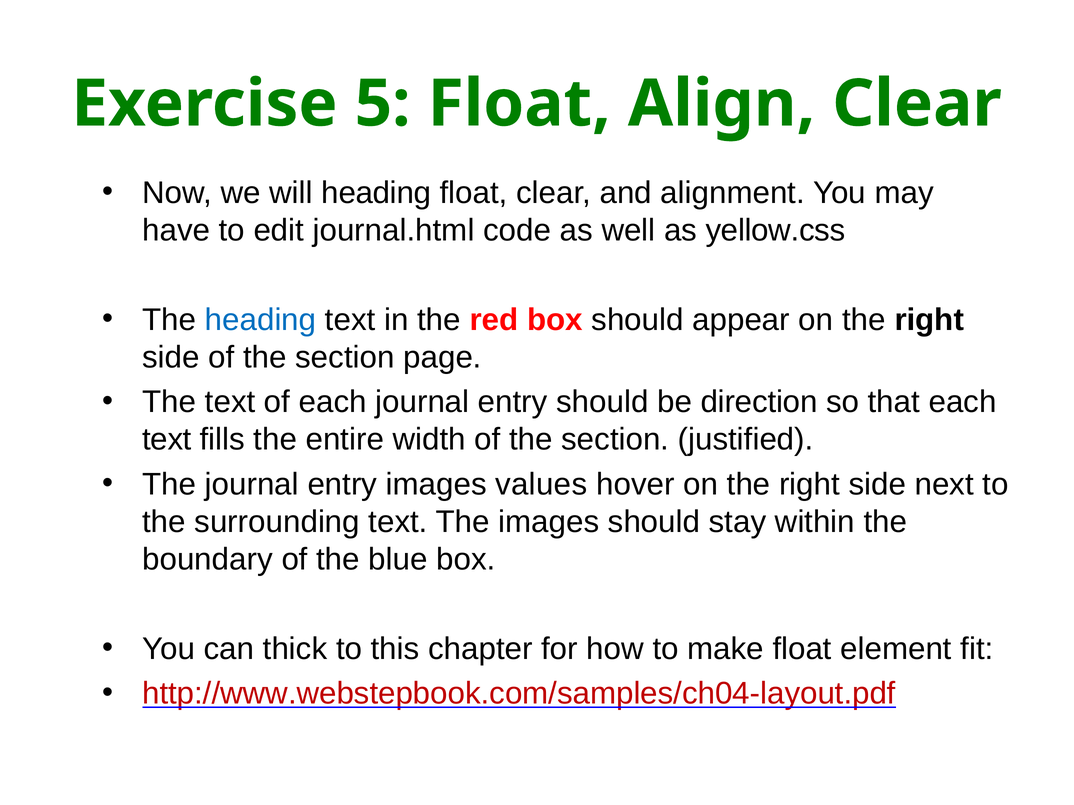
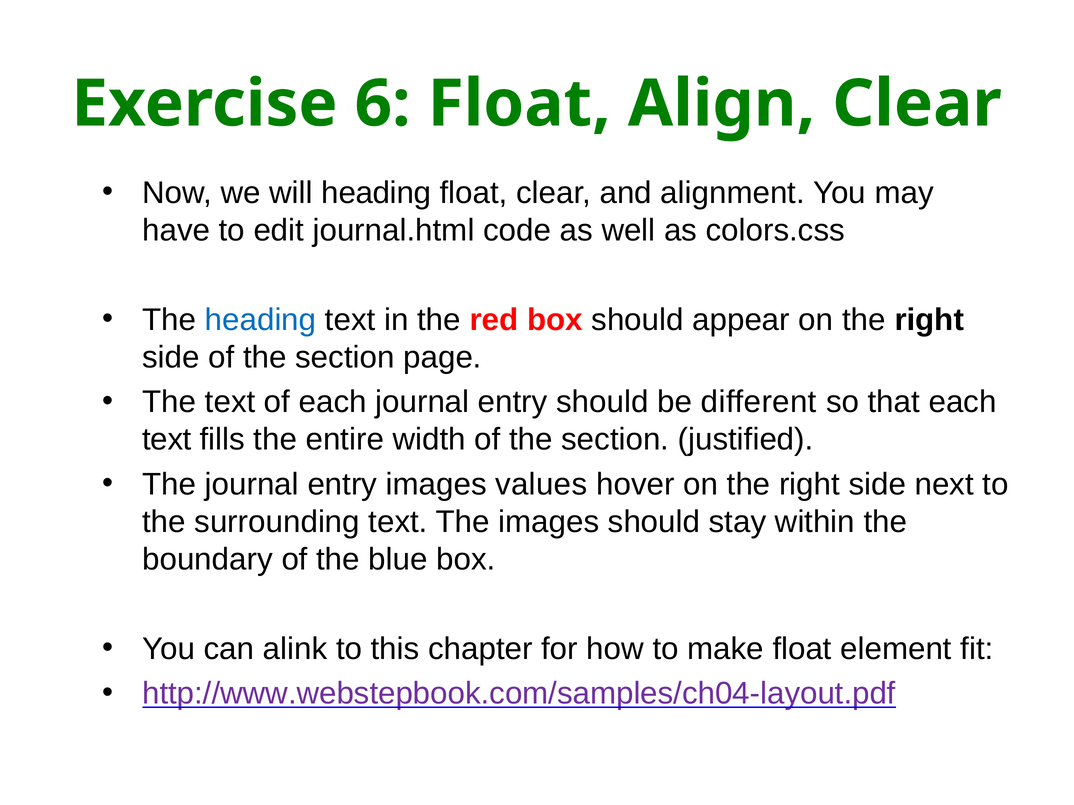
5: 5 -> 6 (383, 104)
yellow.css: yellow.css -> colors.css (775, 230)
direction: direction -> different (759, 402)
thick: thick -> alink (295, 649)
http://www.webstepbook.com/samples/ch04-layout.pdf colour: red -> purple (519, 694)
